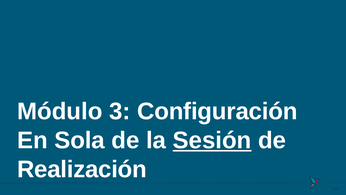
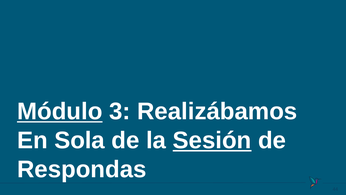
Módulo underline: none -> present (60, 111)
Configuración: Configuración -> Realizábamos (217, 111)
Realización: Realización -> Respondas (82, 169)
